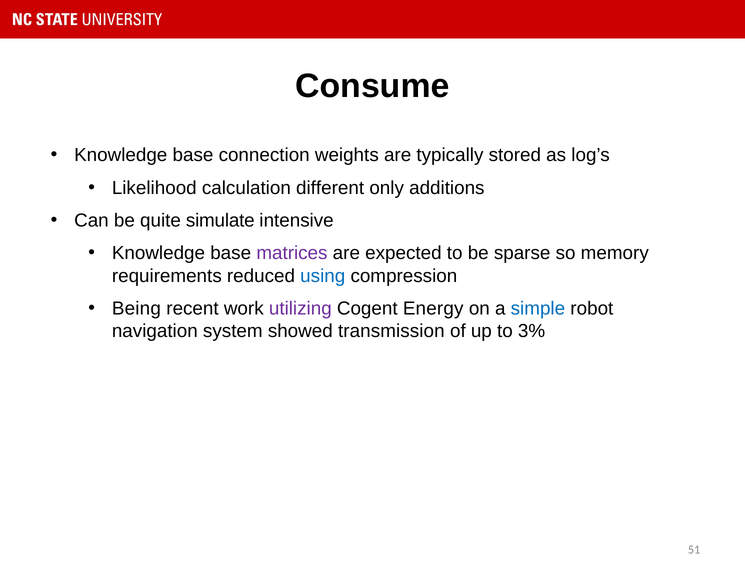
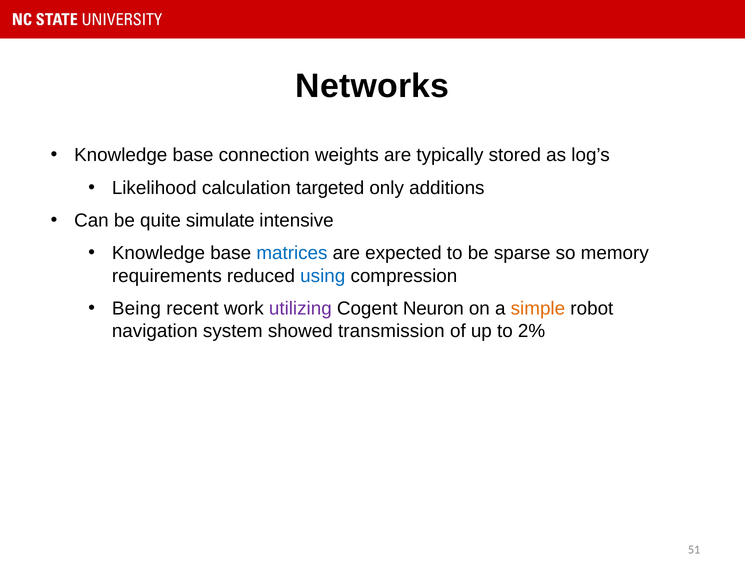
Consume: Consume -> Networks (372, 86)
different: different -> targeted (330, 188)
matrices colour: purple -> blue (292, 253)
Energy: Energy -> Neuron (433, 308)
simple colour: blue -> orange (538, 308)
3%: 3% -> 2% (532, 331)
